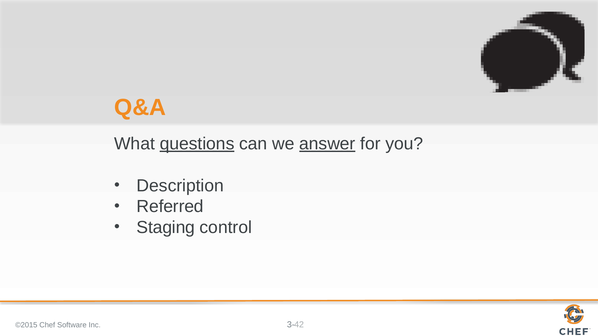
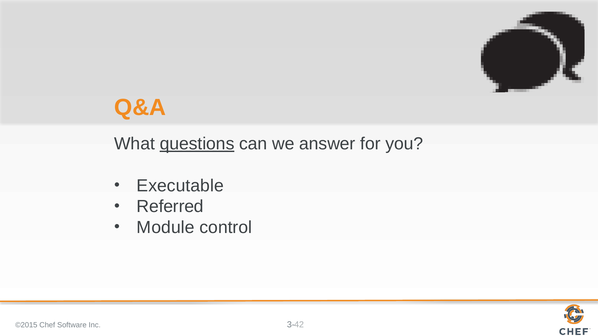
answer underline: present -> none (327, 144)
Description: Description -> Executable (180, 186)
Staging: Staging -> Module (166, 228)
